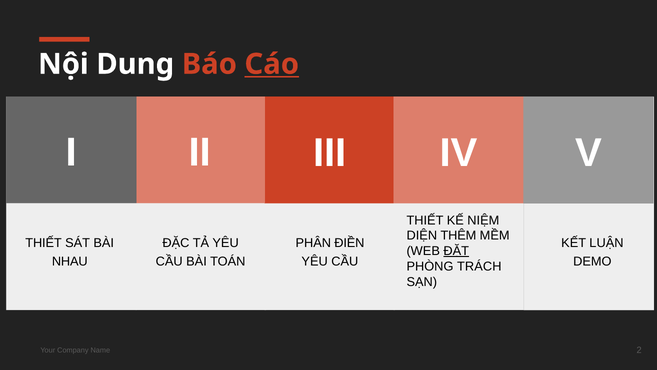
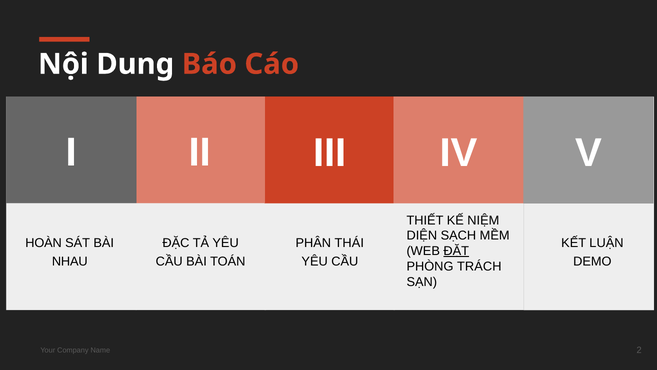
Cáo underline: present -> none (272, 64)
THÊM: THÊM -> SẠCH (458, 235)
THIẾT: THIẾT -> HOÀN (44, 243)
ĐIỀN: ĐIỀN -> THÁI (349, 243)
